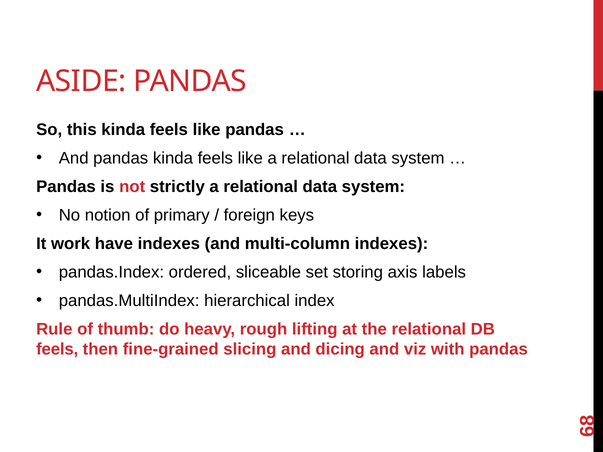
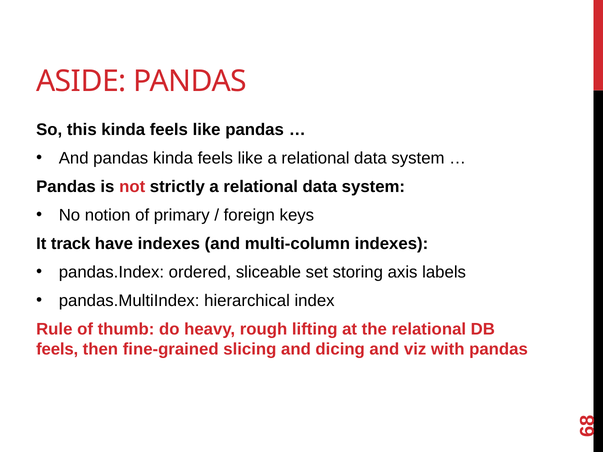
work: work -> track (71, 244)
